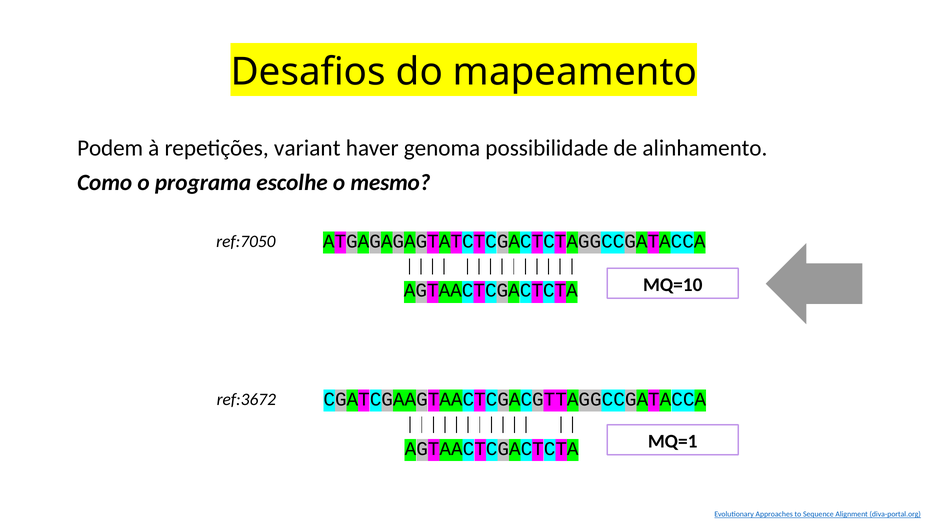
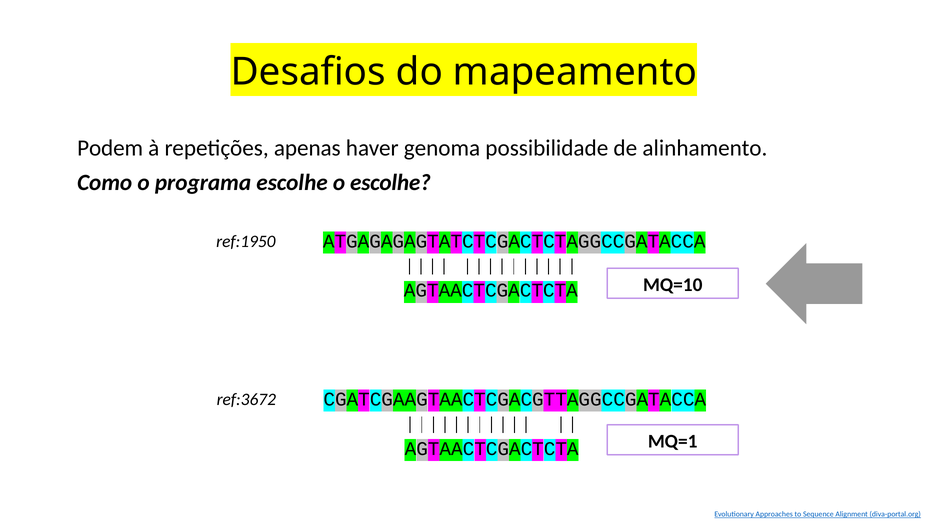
variant: variant -> apenas (307, 148)
o mesmo: mesmo -> escolhe (390, 183)
ref:7050: ref:7050 -> ref:1950 (246, 241)
